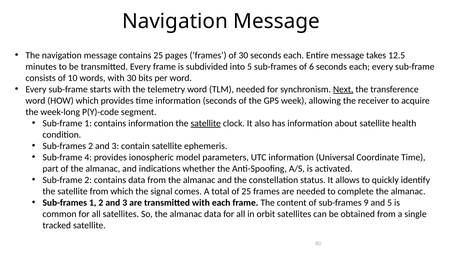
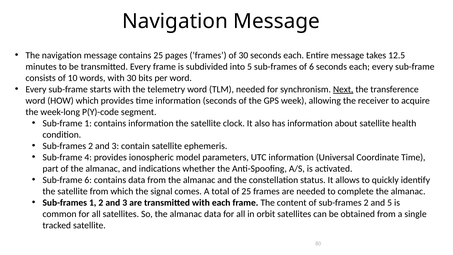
satellite underline: present -> none (206, 123)
Sub-frame 2: 2 -> 6 (88, 180)
of sub-frames 9: 9 -> 2 (366, 202)
